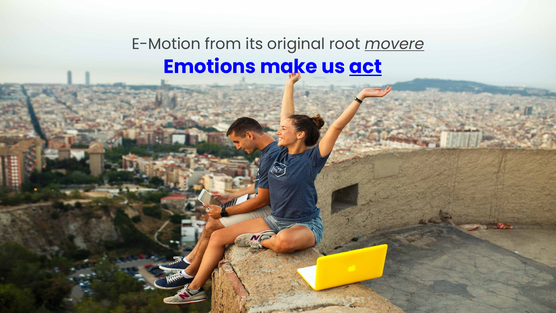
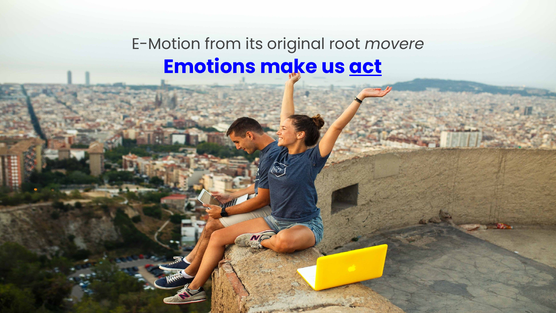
movere underline: present -> none (394, 44)
